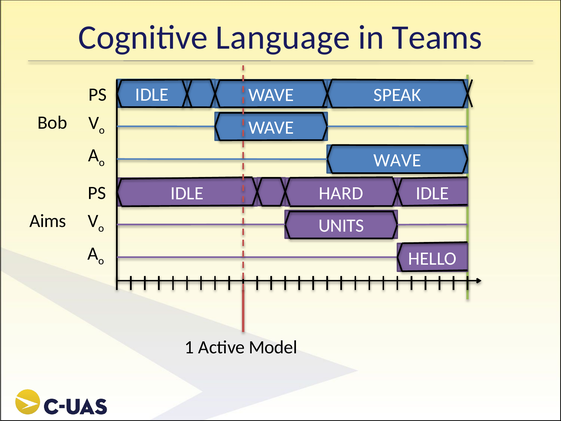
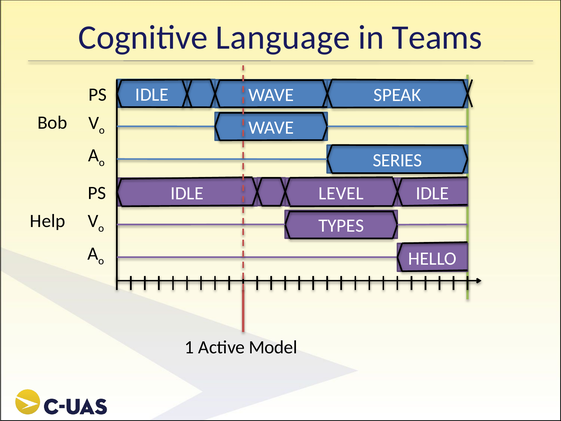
WAVE: WAVE -> SERIES (397, 160)
HARD: HARD -> LEVEL (341, 193)
Aims: Aims -> Help (48, 221)
UNITS: UNITS -> TYPES (341, 226)
